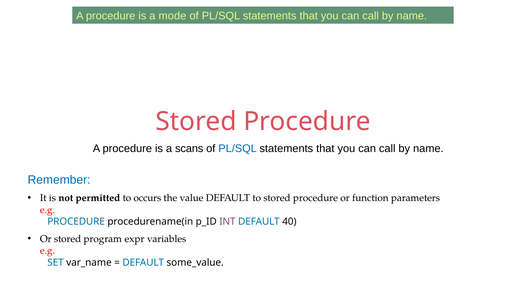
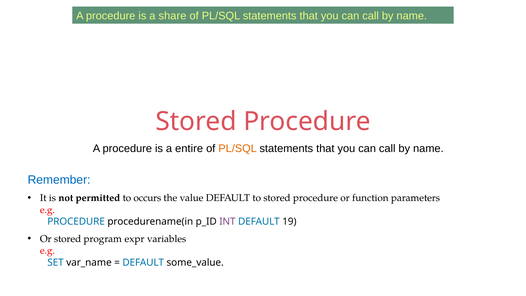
mode: mode -> share (172, 16)
scans: scans -> entire (189, 149)
PL/SQL colour: blue -> orange (238, 149)
40: 40 -> 19 (289, 222)
